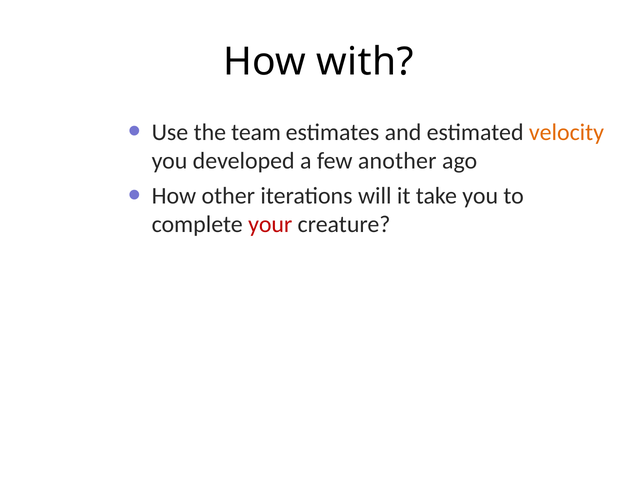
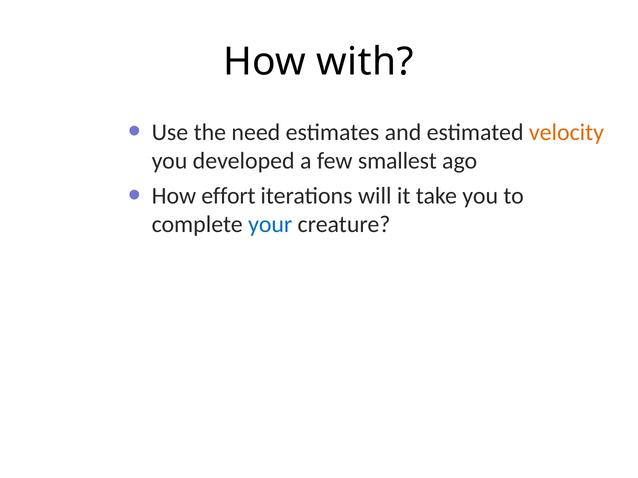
team: team -> need (256, 132)
another: another -> smallest (397, 161)
other: other -> effort (228, 196)
your colour: red -> blue (270, 225)
